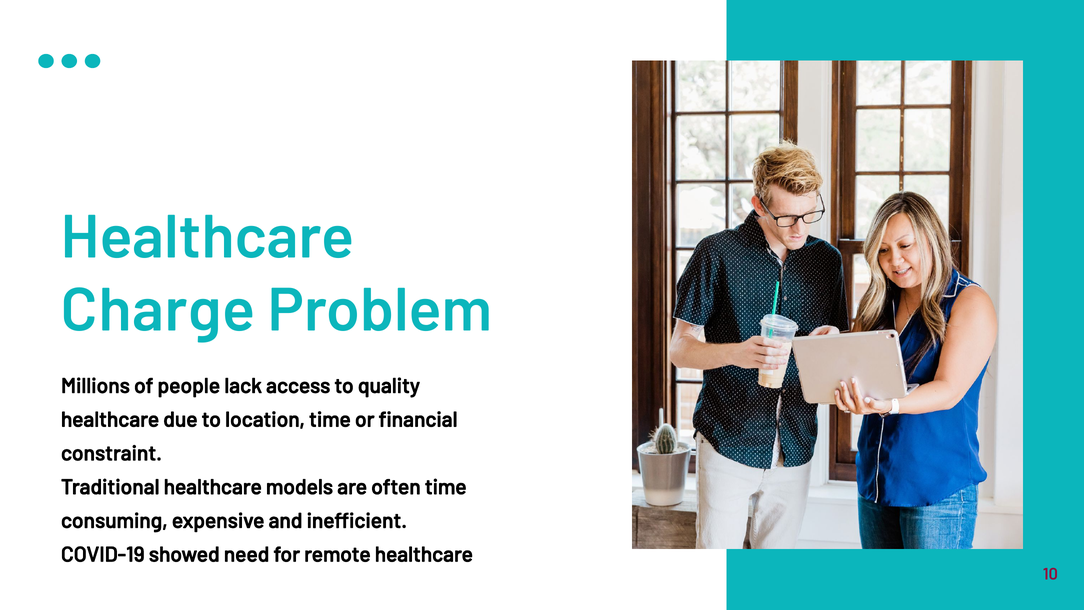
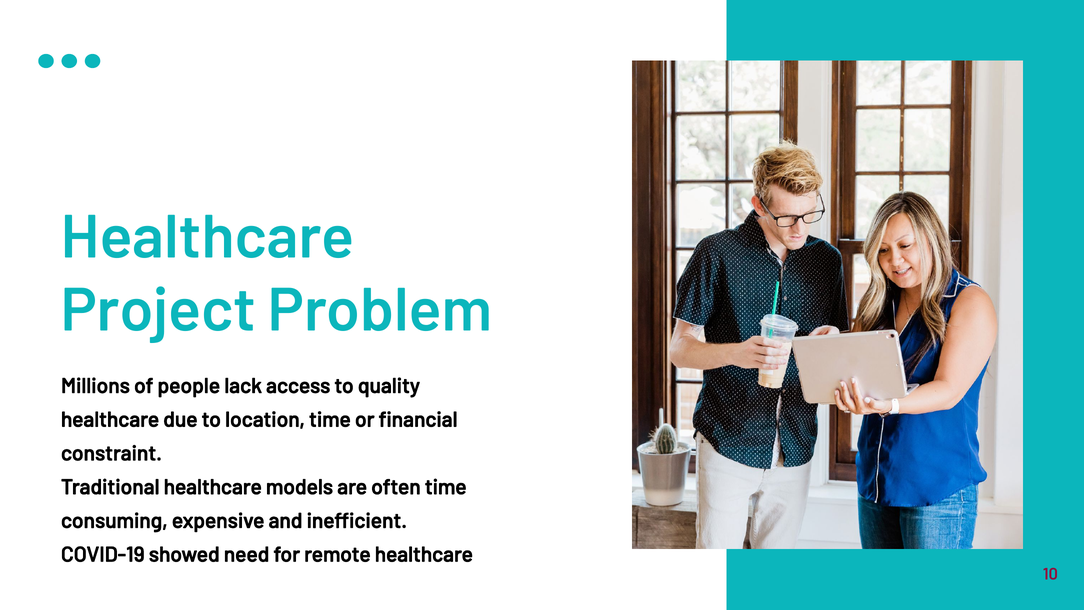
Charge: Charge -> Project (158, 311)
